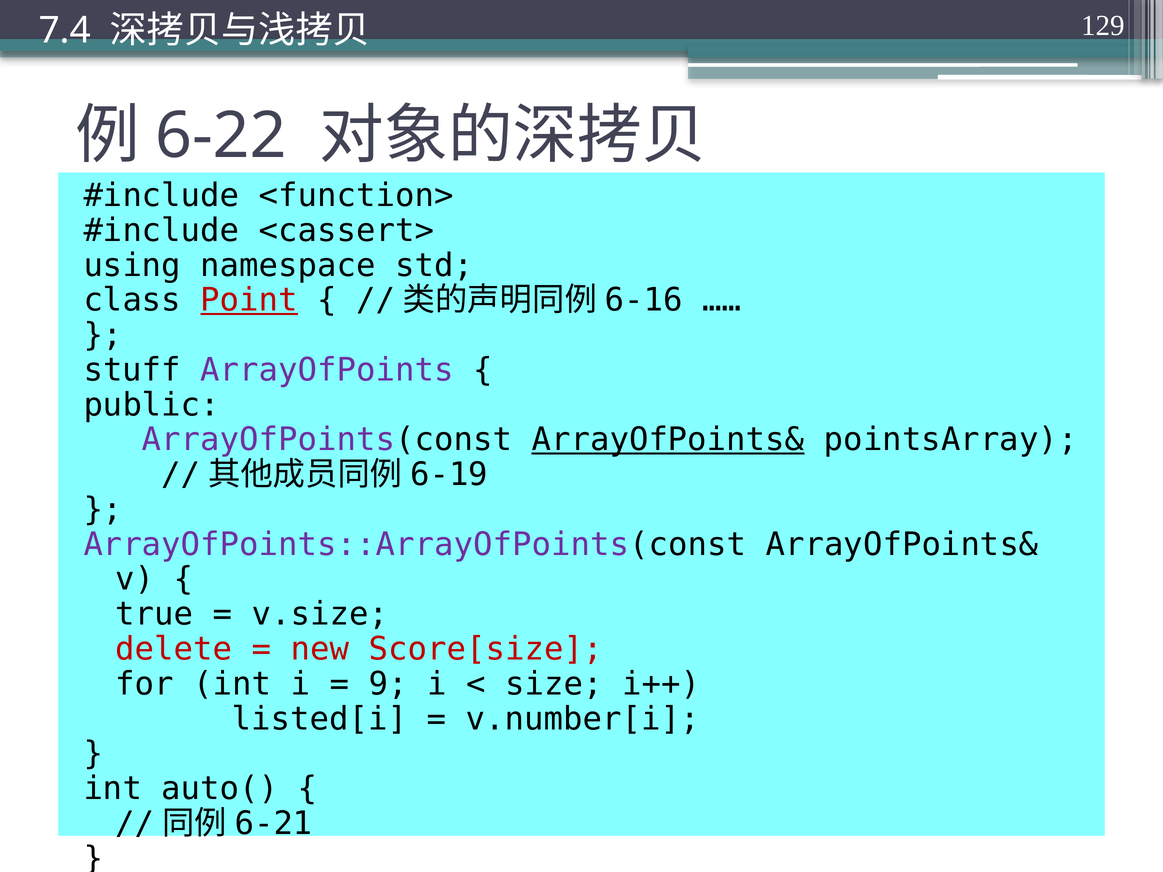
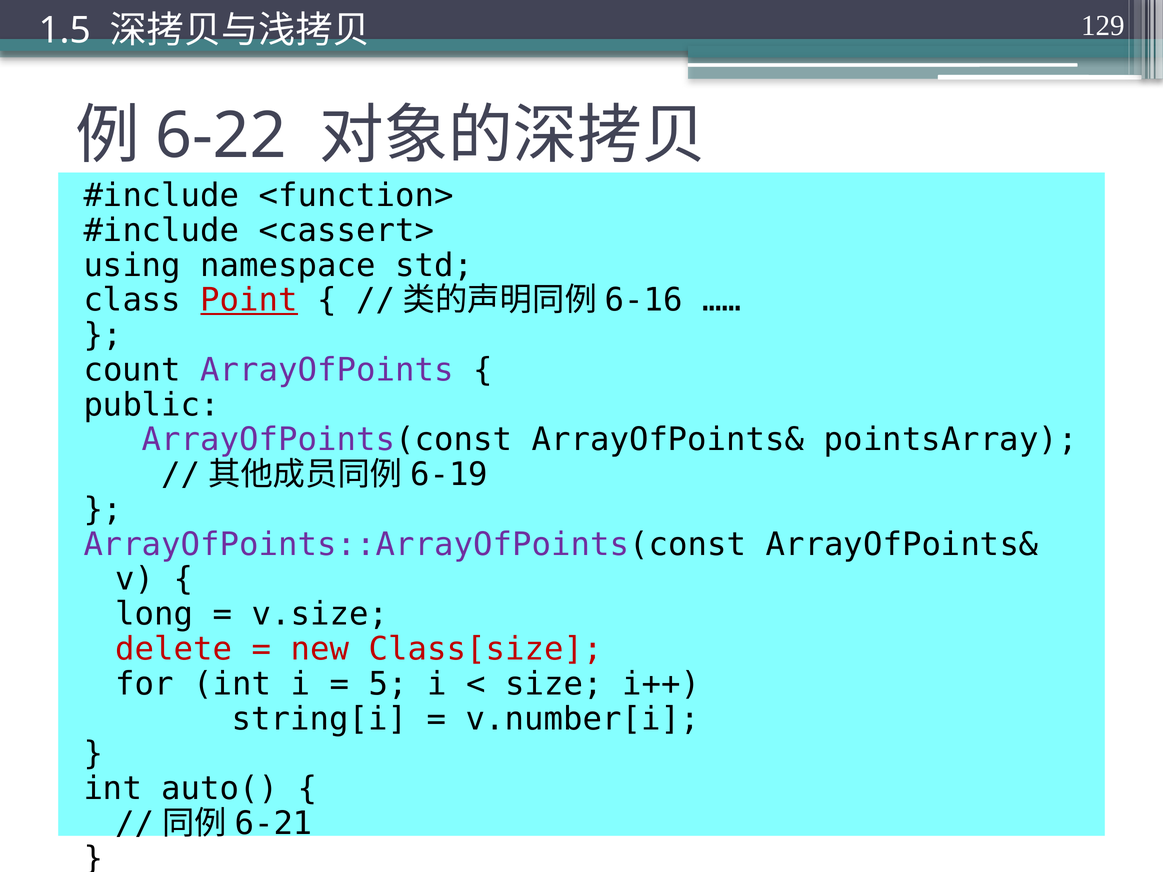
7.4: 7.4 -> 1.5 (65, 31)
stuff: stuff -> count (132, 370)
ArrayOfPoints& underline: present -> none (668, 440)
true: true -> long (154, 614)
Score[size: Score[size -> Class[size (486, 649)
9: 9 -> 5 (388, 684)
listed[i: listed[i -> string[i (319, 719)
